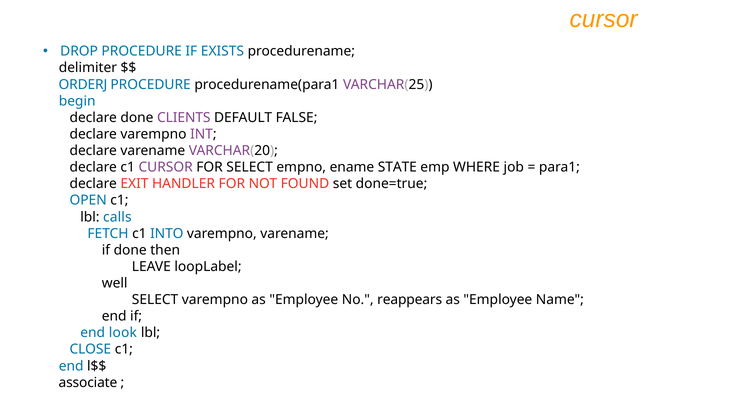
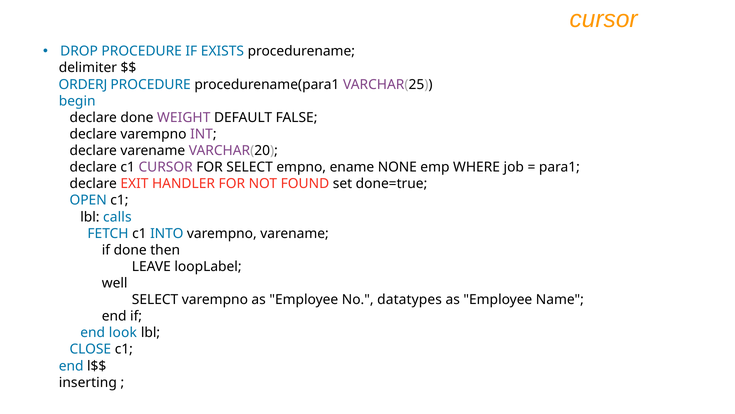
CLIENTS: CLIENTS -> WEIGHT (184, 117)
STATE: STATE -> NONE (397, 167)
reappears: reappears -> datatypes (410, 299)
associate: associate -> inserting (88, 382)
